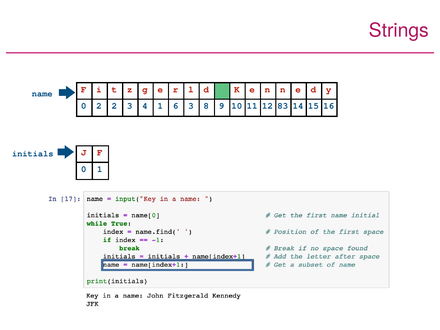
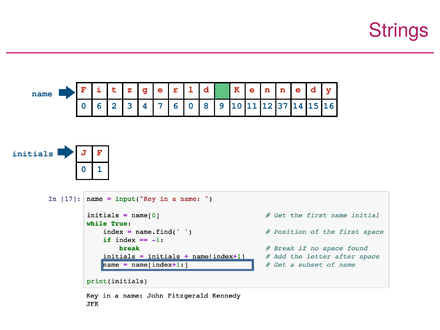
0 2: 2 -> 6 (99, 106)
4 1: 1 -> 7 (160, 106)
6 3: 3 -> 0 (191, 106)
83: 83 -> 37 (283, 106)
